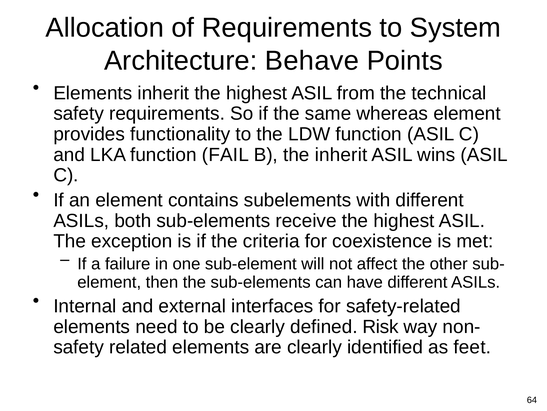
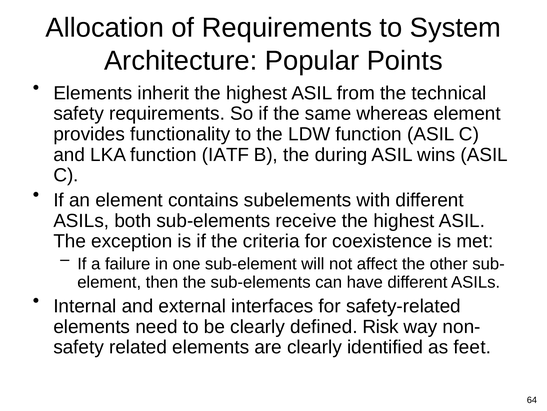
Behave: Behave -> Popular (312, 61)
FAIL: FAIL -> IATF (226, 154)
the inherit: inherit -> during (341, 154)
